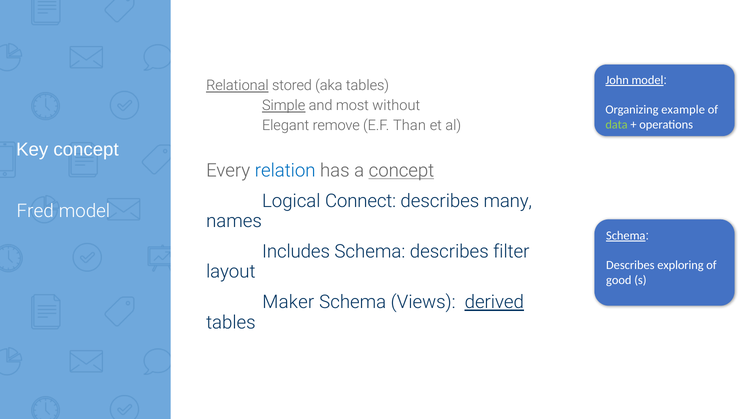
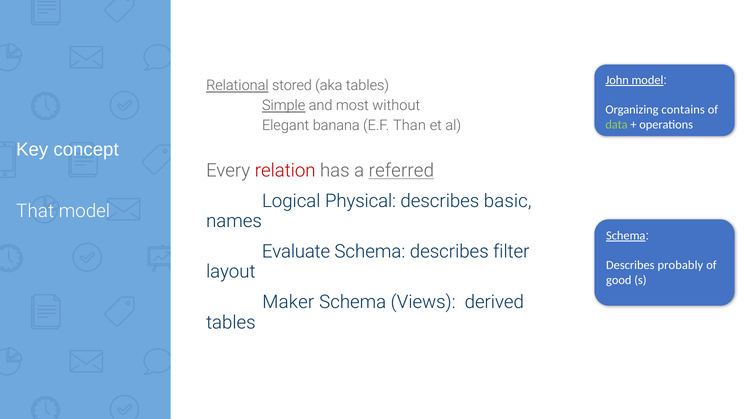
example: example -> contains (683, 110)
remove: remove -> banana (336, 126)
relation colour: blue -> red (285, 171)
a concept: concept -> referred (401, 171)
Connect: Connect -> Physical (361, 201)
many: many -> basic (508, 201)
Fred: Fred -> That (35, 211)
Includes: Includes -> Evaluate (296, 252)
exploring: exploring -> probably (680, 265)
derived underline: present -> none (494, 302)
